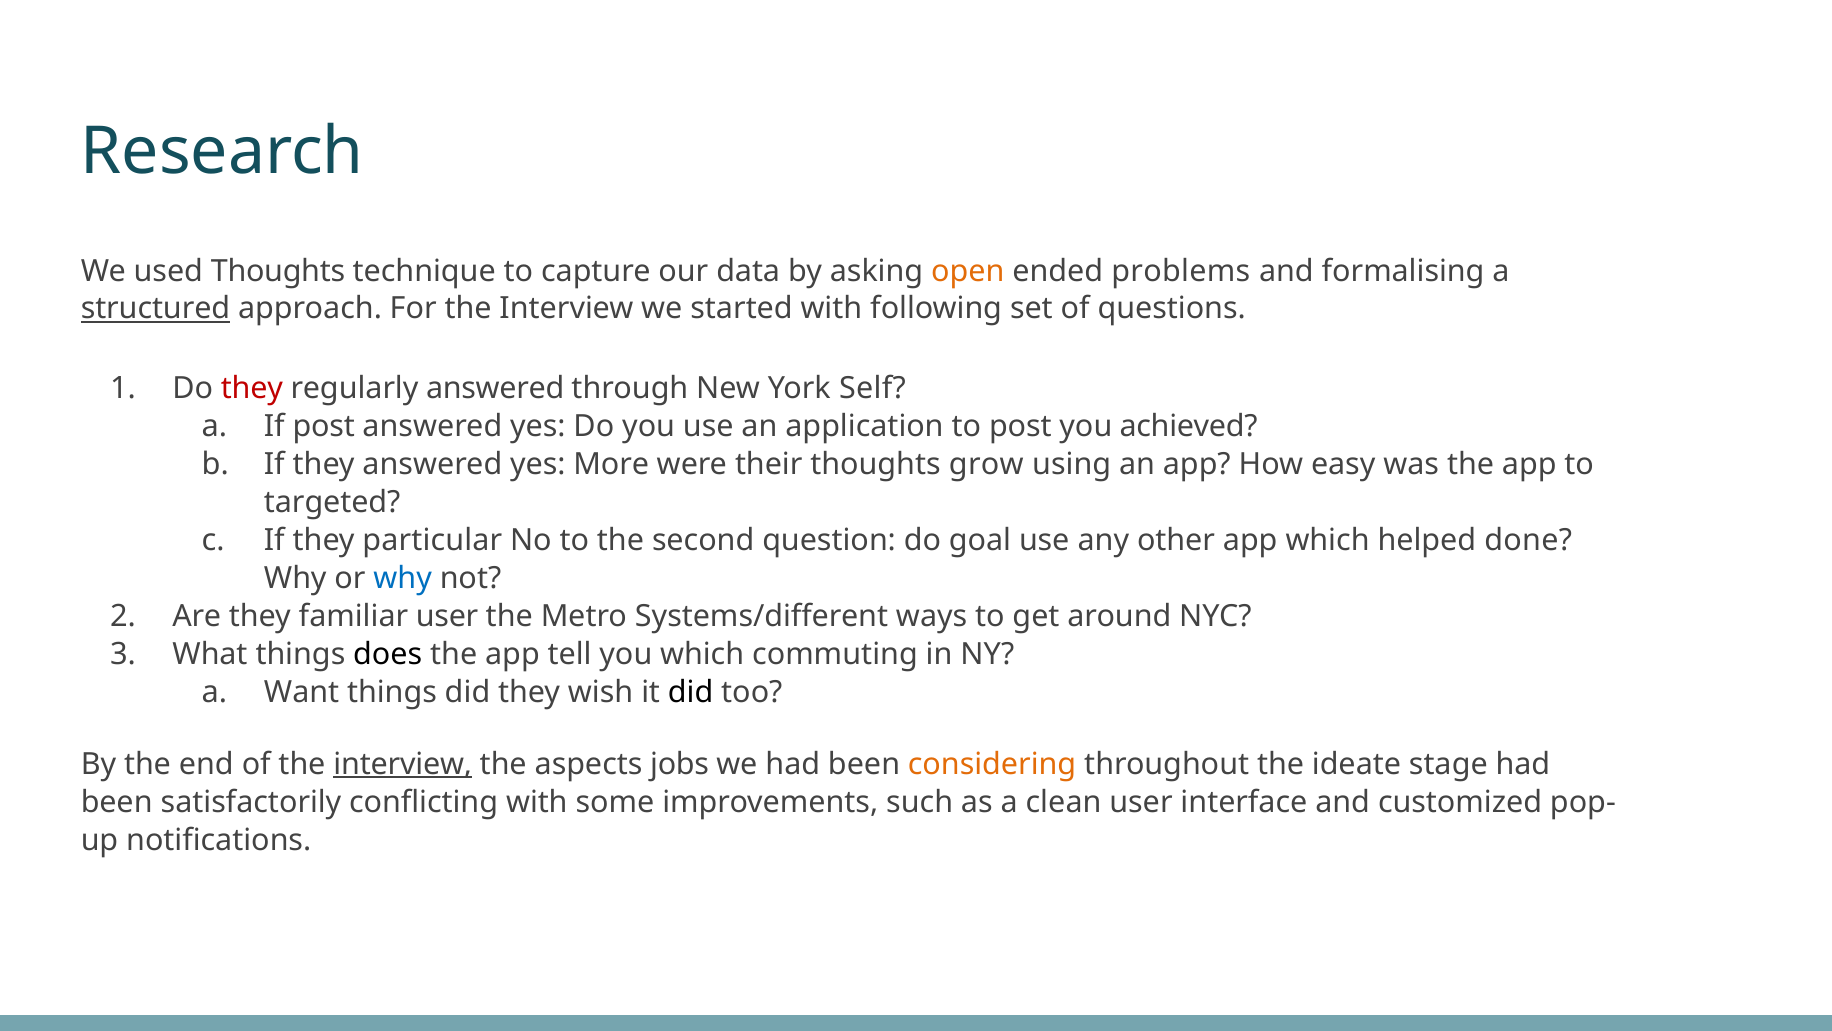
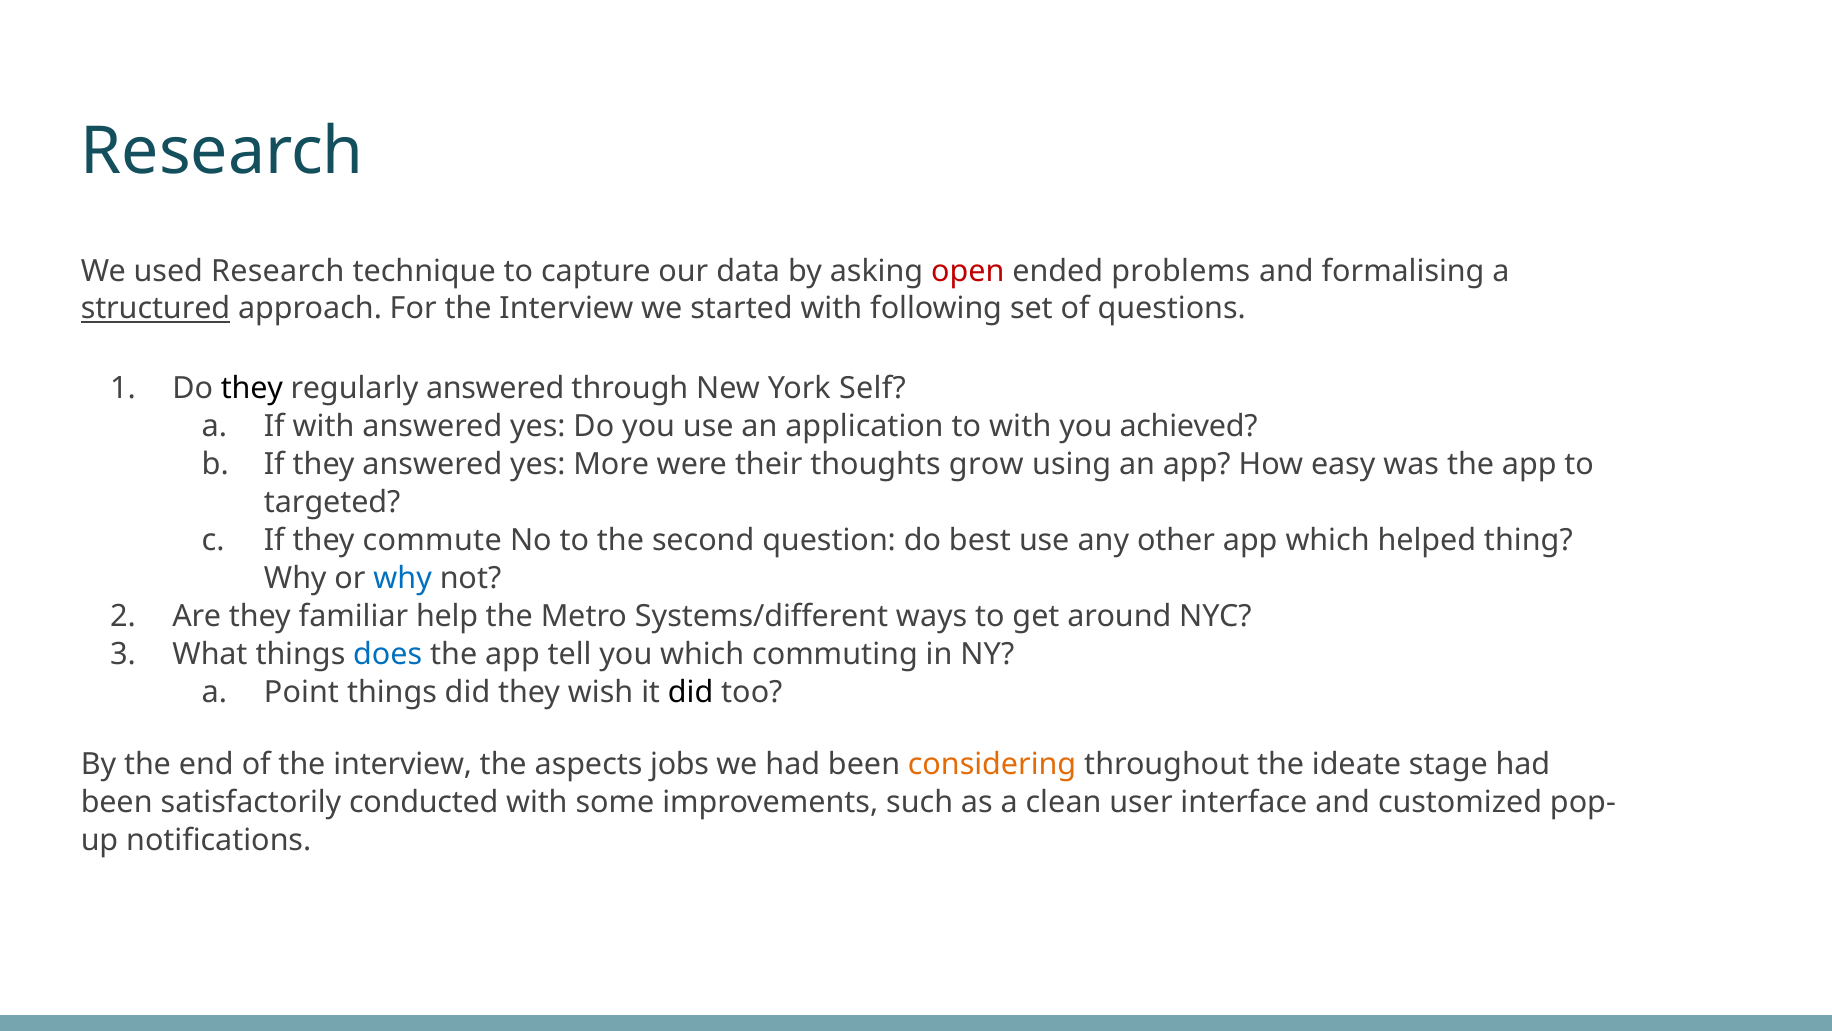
used Thoughts: Thoughts -> Research (278, 271)
open colour: orange -> red (968, 271)
they colour: red -> black (252, 389)
If post: post -> with (324, 427)
to post: post -> with (1020, 427)
particular: particular -> commute (432, 540)
goal: goal -> best (980, 540)
done: done -> thing (1528, 540)
familiar user: user -> help (447, 616)
does colour: black -> blue (388, 654)
Want: Want -> Point (301, 692)
interview underline: present -> none (403, 764)
conflicting: conflicting -> conducted (424, 802)
